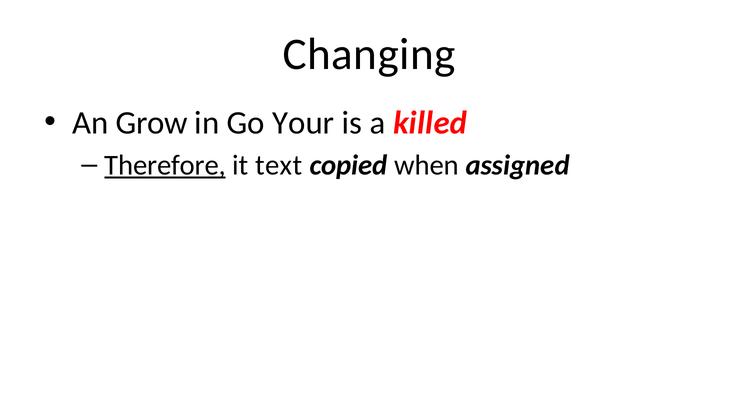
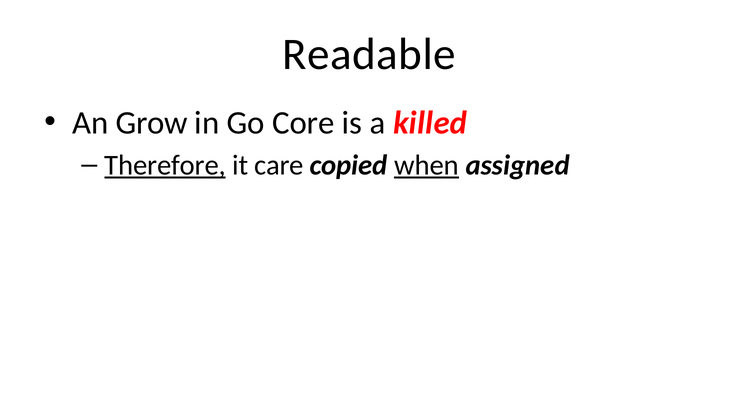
Changing: Changing -> Readable (369, 54)
Your: Your -> Core (303, 123)
text: text -> care (279, 165)
when underline: none -> present (427, 165)
